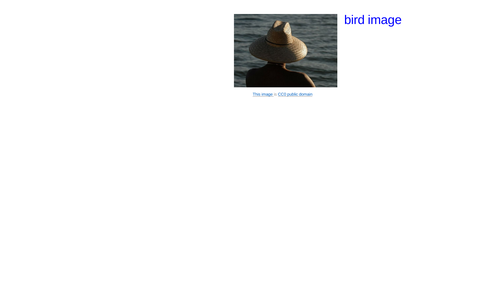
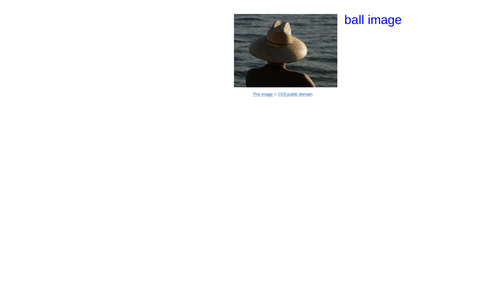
bird: bird -> ball (354, 20)
